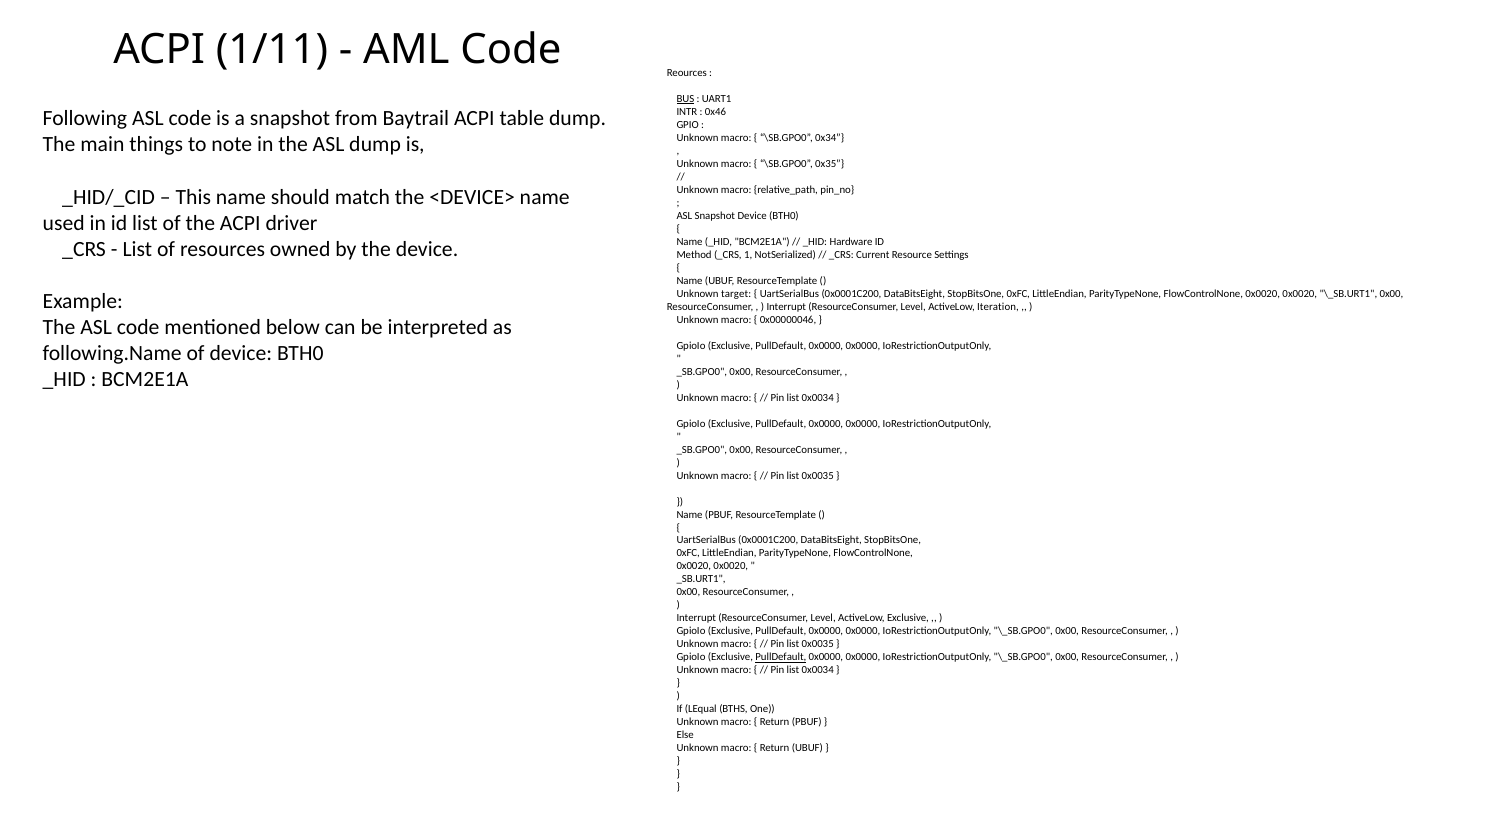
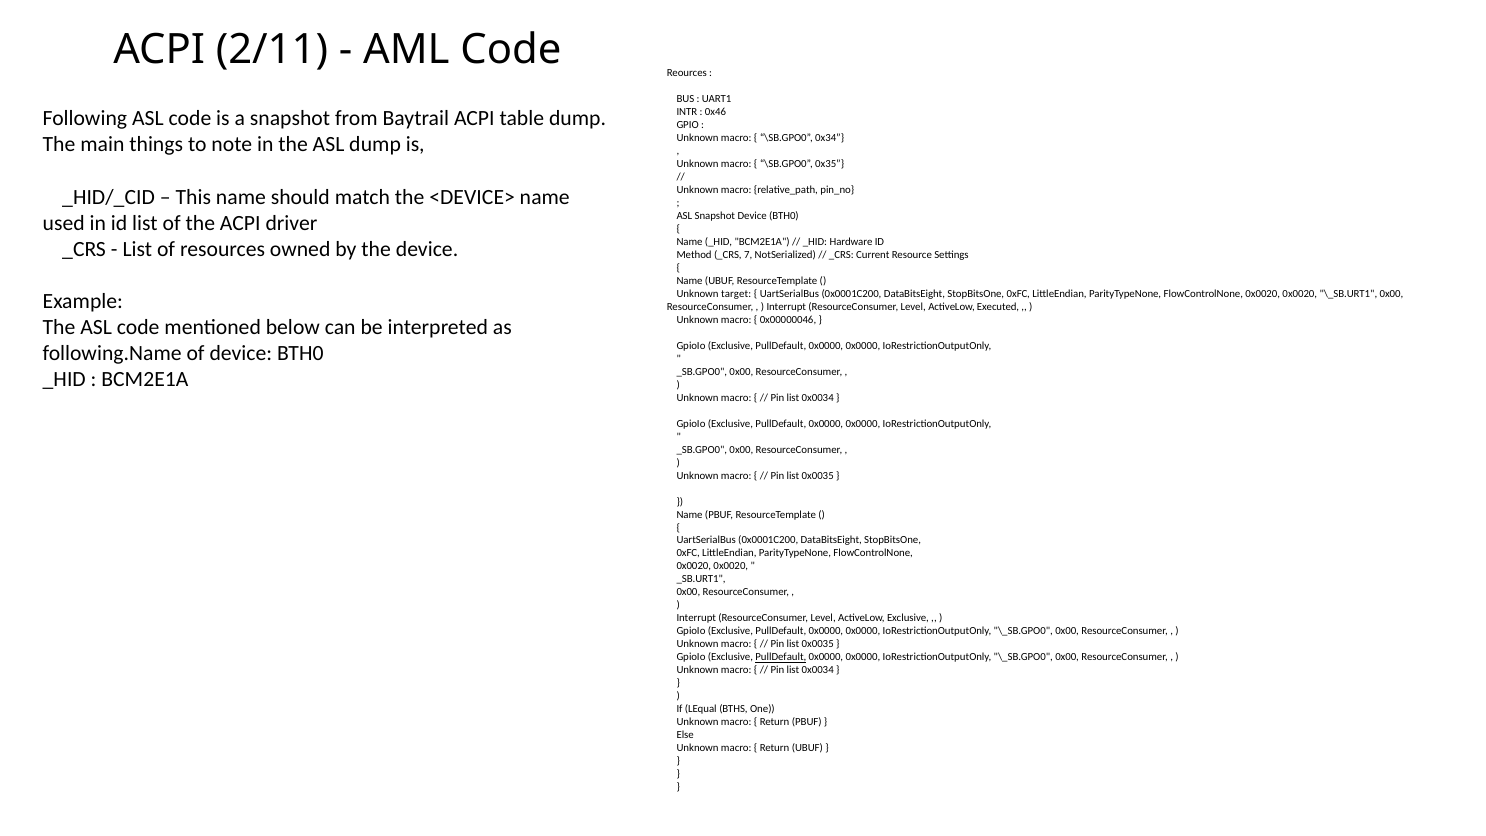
1/11: 1/11 -> 2/11 (272, 49)
BUS underline: present -> none (685, 99)
1: 1 -> 7 (748, 255)
Iteration: Iteration -> Executed (998, 307)
